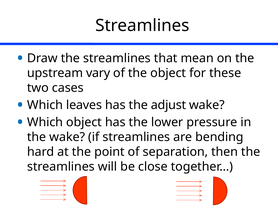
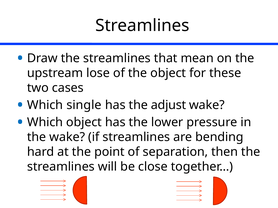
vary: vary -> lose (98, 73)
leaves: leaves -> single (84, 105)
